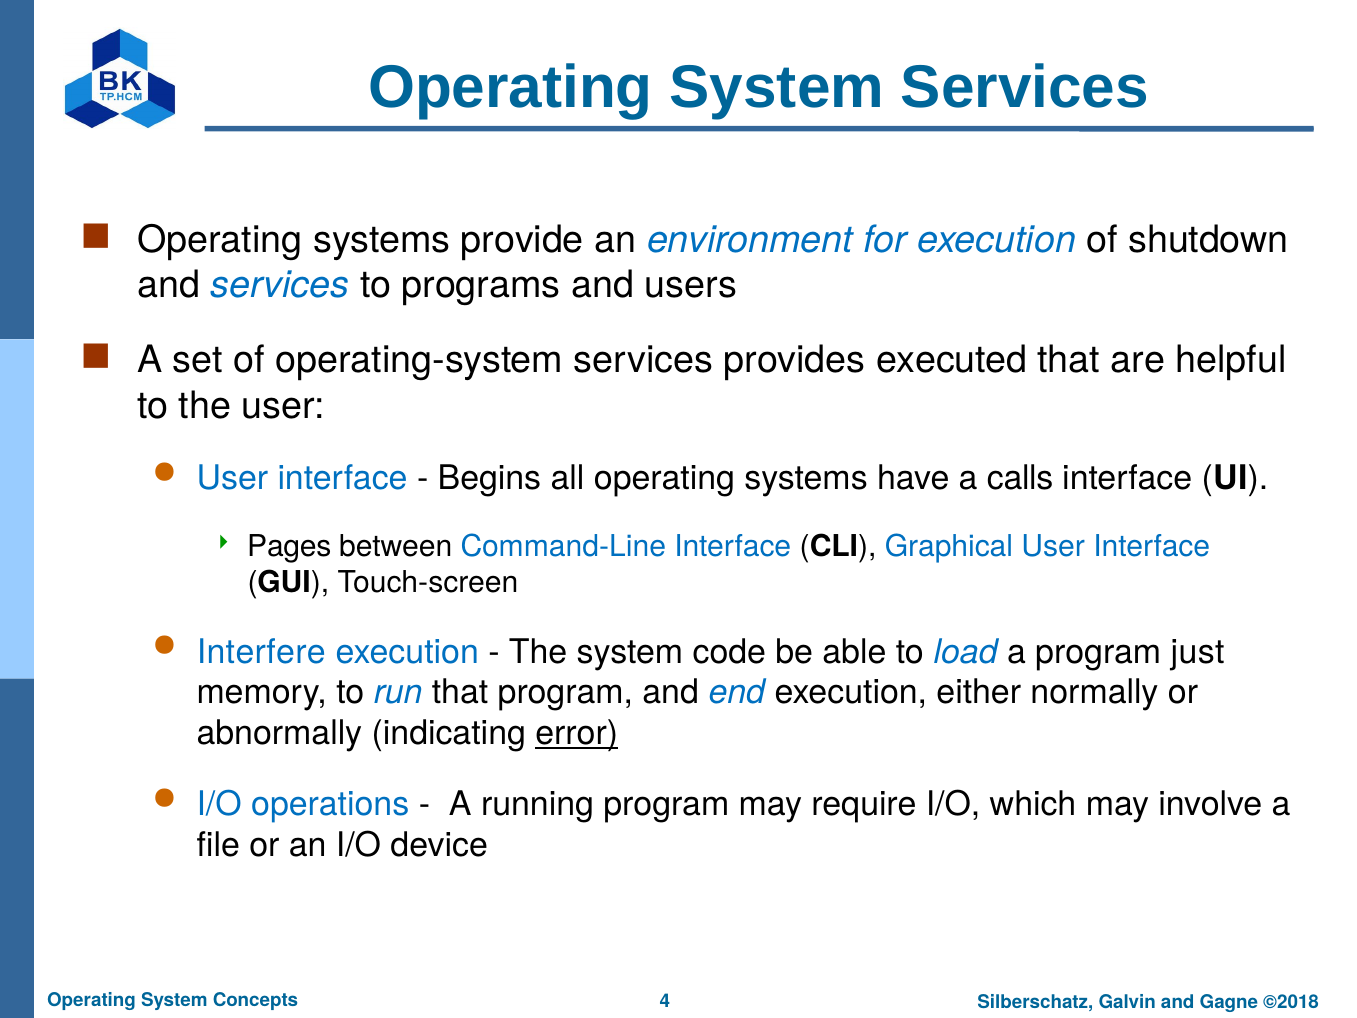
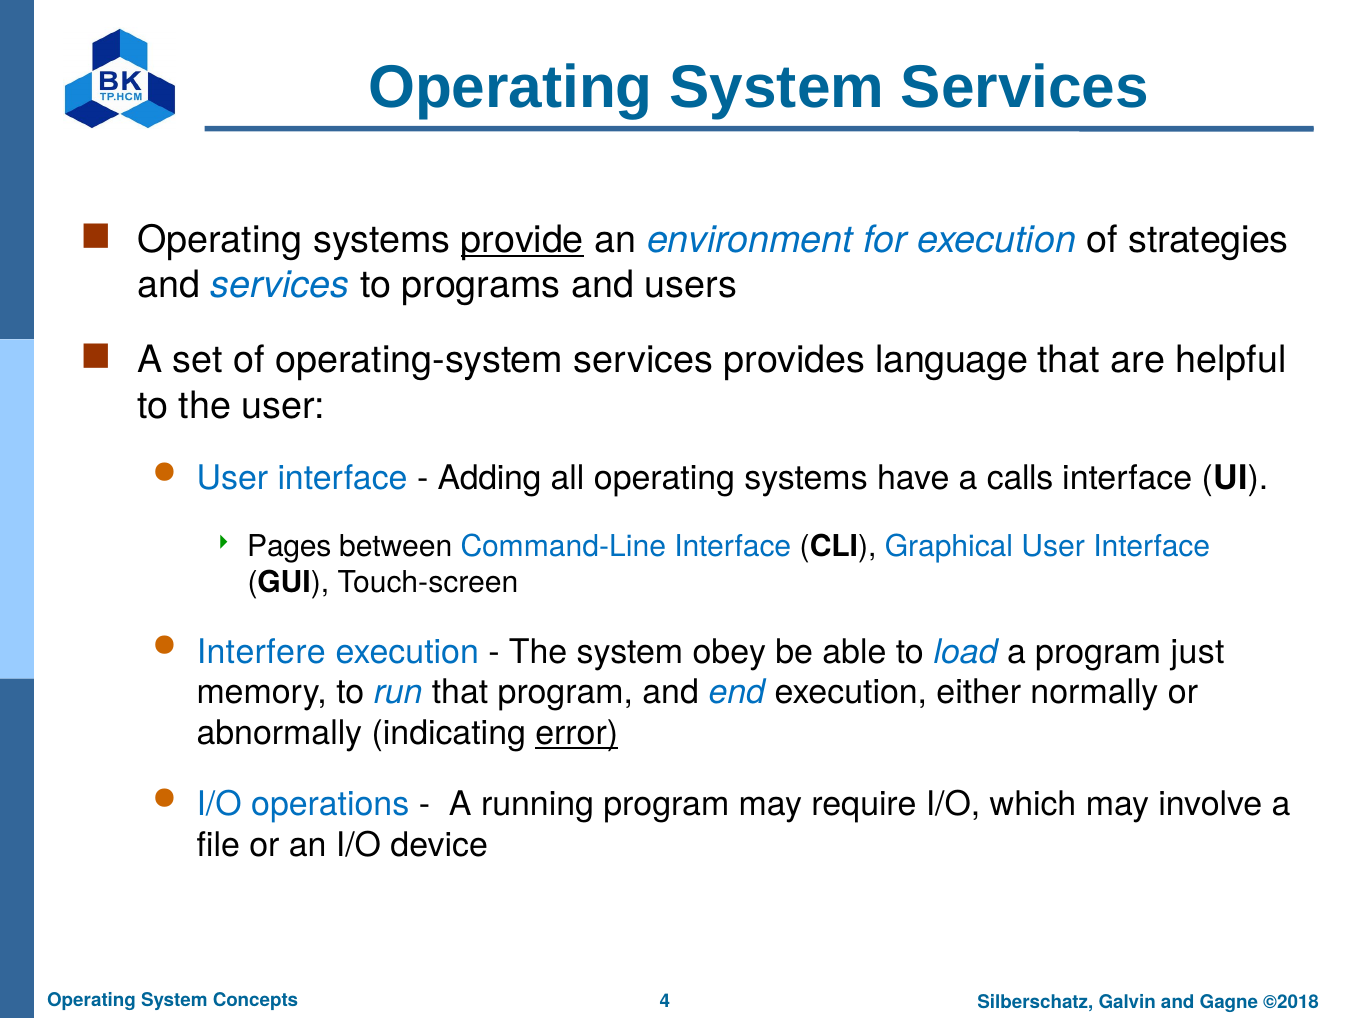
provide underline: none -> present (522, 240)
shutdown: shutdown -> strategies (1209, 240)
executed: executed -> language (952, 360)
Begins: Begins -> Adding (490, 478)
code: code -> obey (729, 652)
